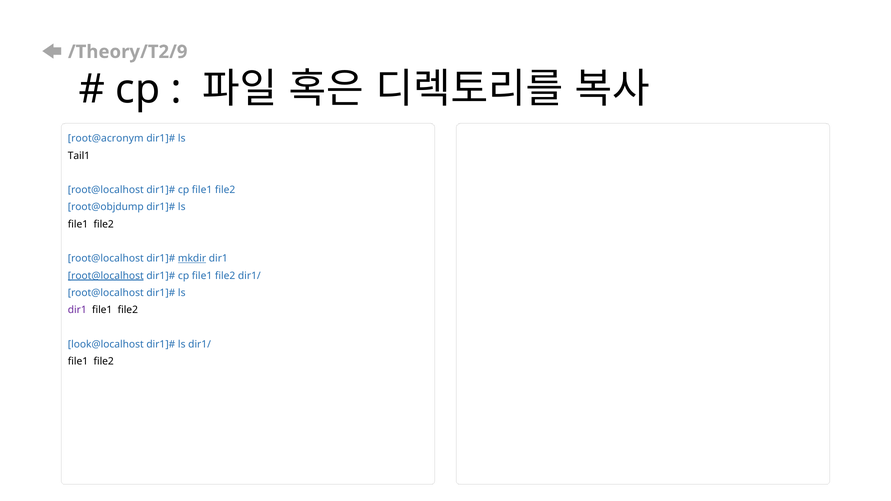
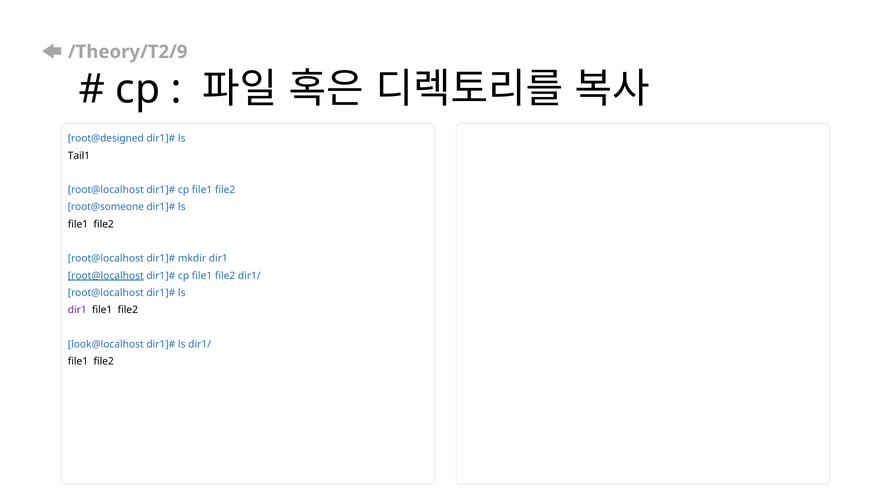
root@acronym: root@acronym -> root@designed (106, 139)
root@objdump: root@objdump -> root@someone (106, 207)
mkdir underline: present -> none (192, 259)
